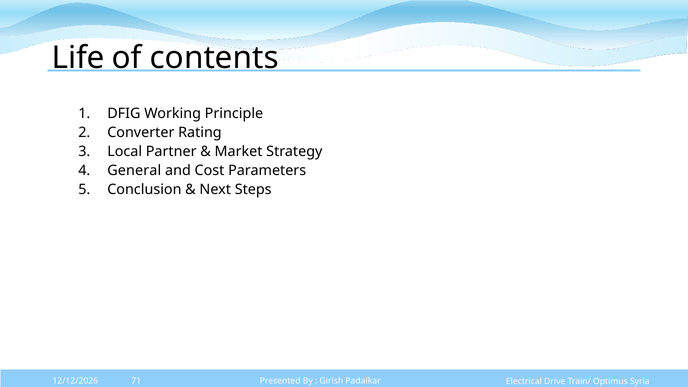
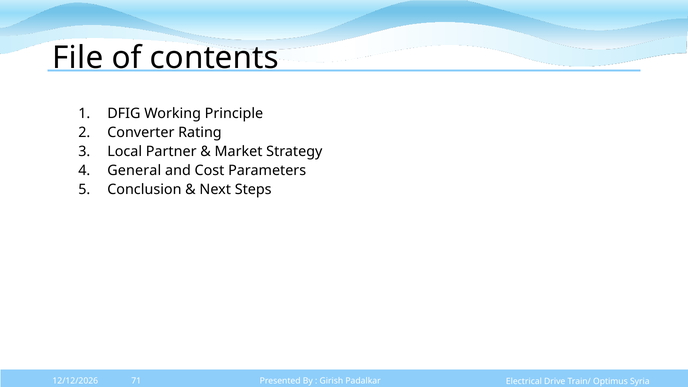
Life: Life -> File (78, 58)
